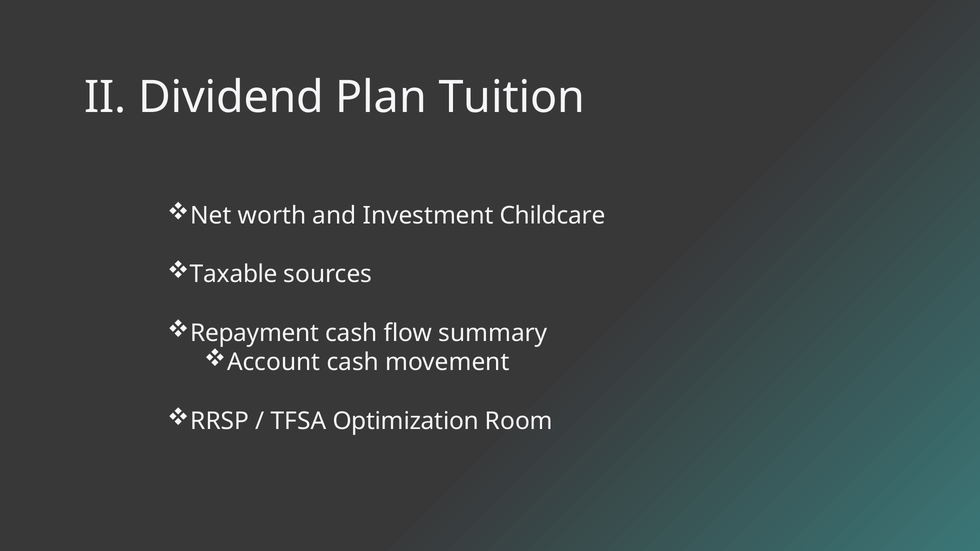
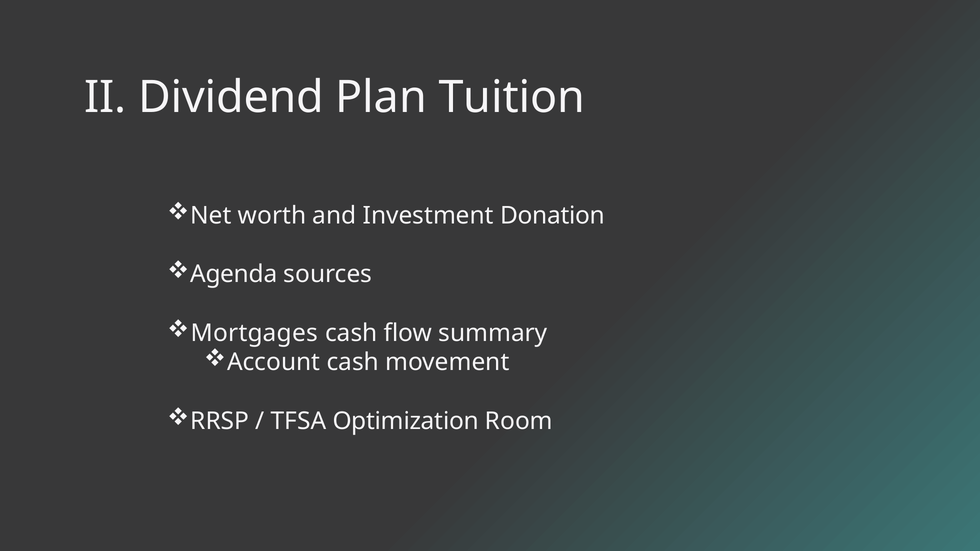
Childcare: Childcare -> Donation (553, 216)
Taxable: Taxable -> Agenda (234, 274)
Repayment: Repayment -> Mortgages (254, 333)
